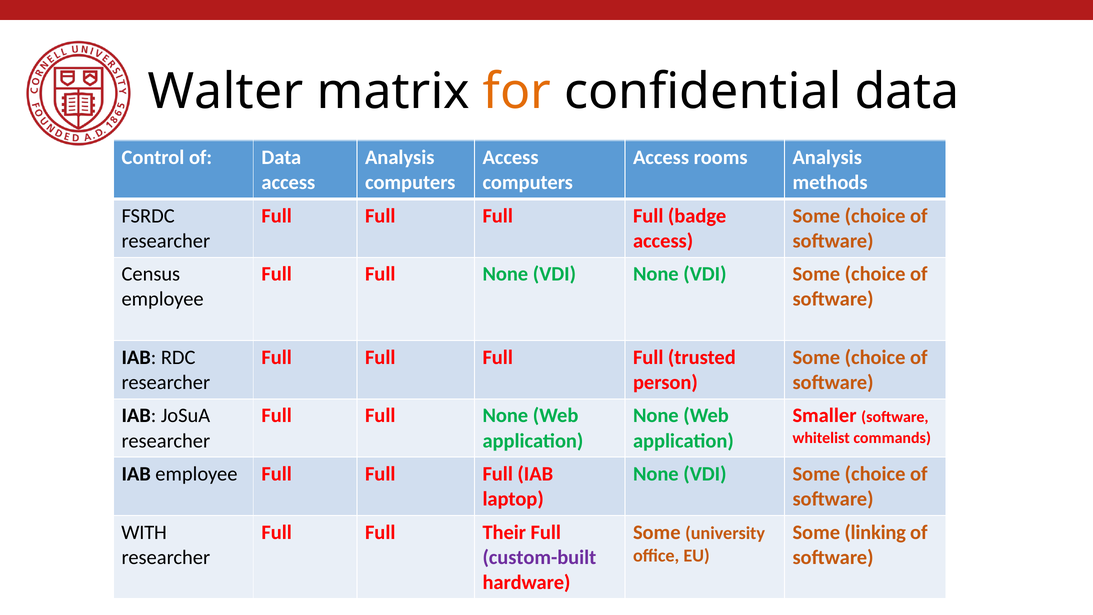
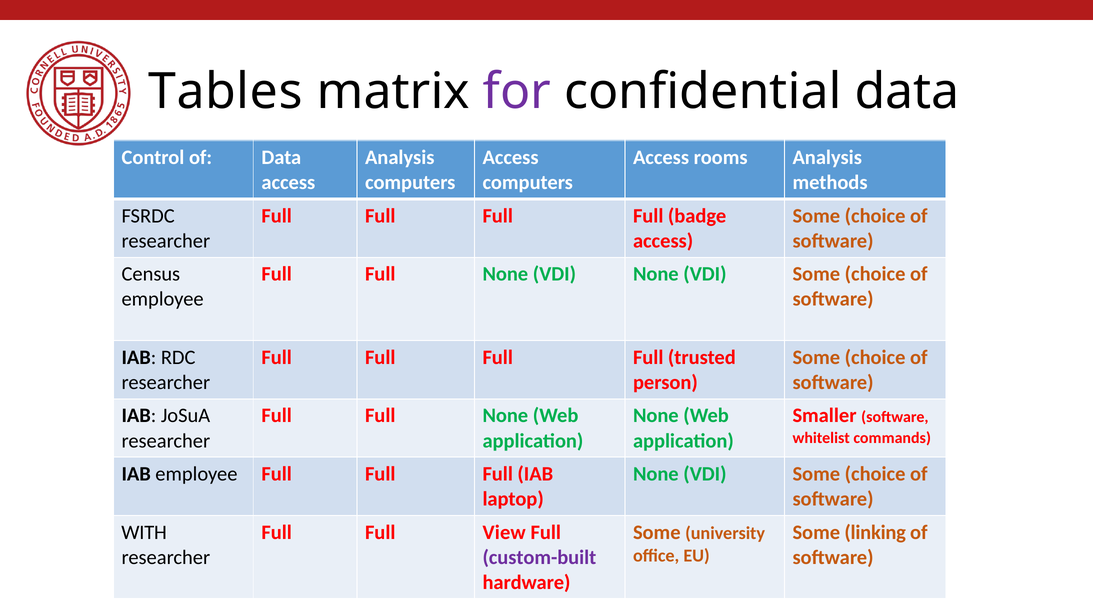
Walter: Walter -> Tables (225, 92)
for colour: orange -> purple (517, 92)
Their: Their -> View (504, 532)
